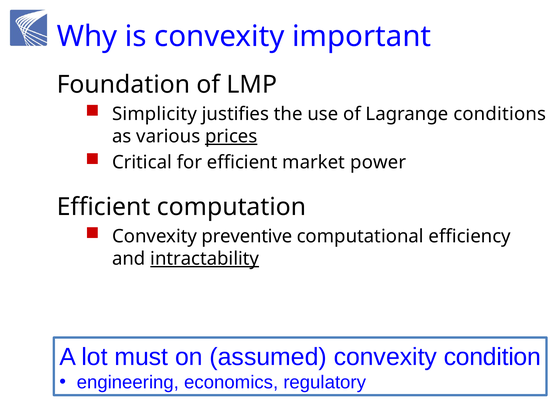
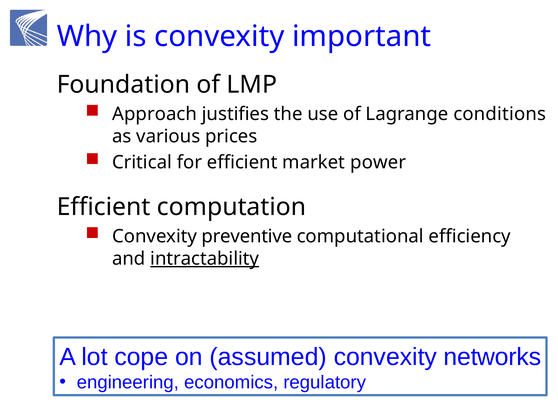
Simplicity: Simplicity -> Approach (155, 114)
prices underline: present -> none (231, 136)
must: must -> cope (141, 356)
condition: condition -> networks (492, 356)
